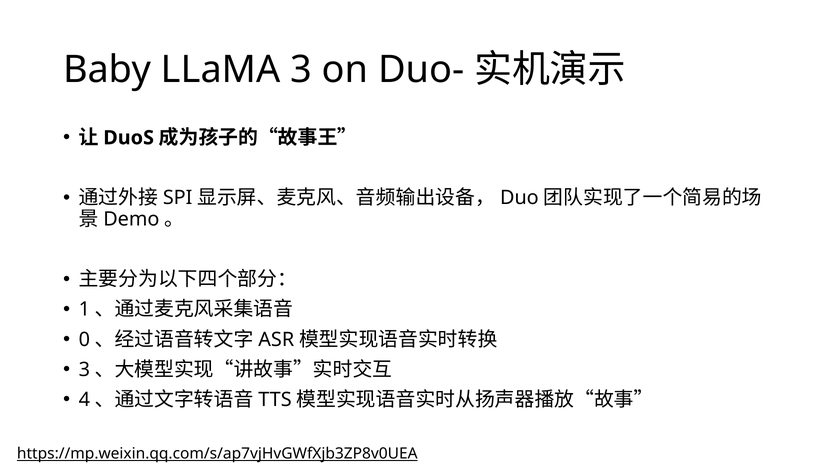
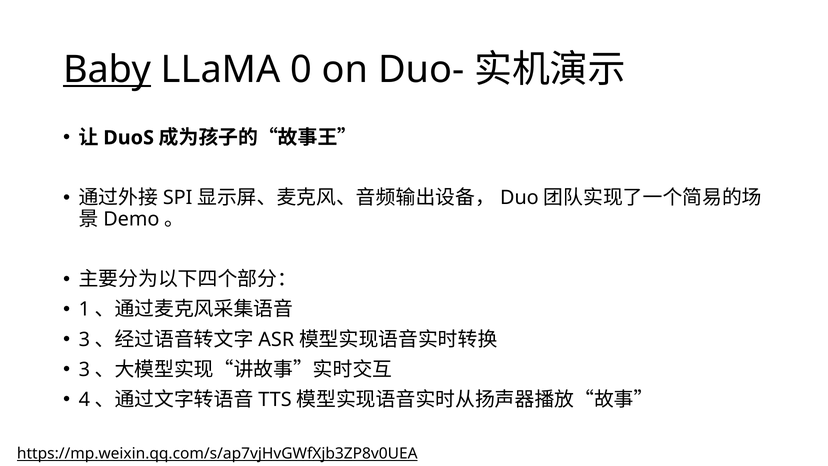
Baby underline: none -> present (107, 70)
LLaMA 3: 3 -> 0 (301, 70)
0: 0 -> 3 (84, 339)
